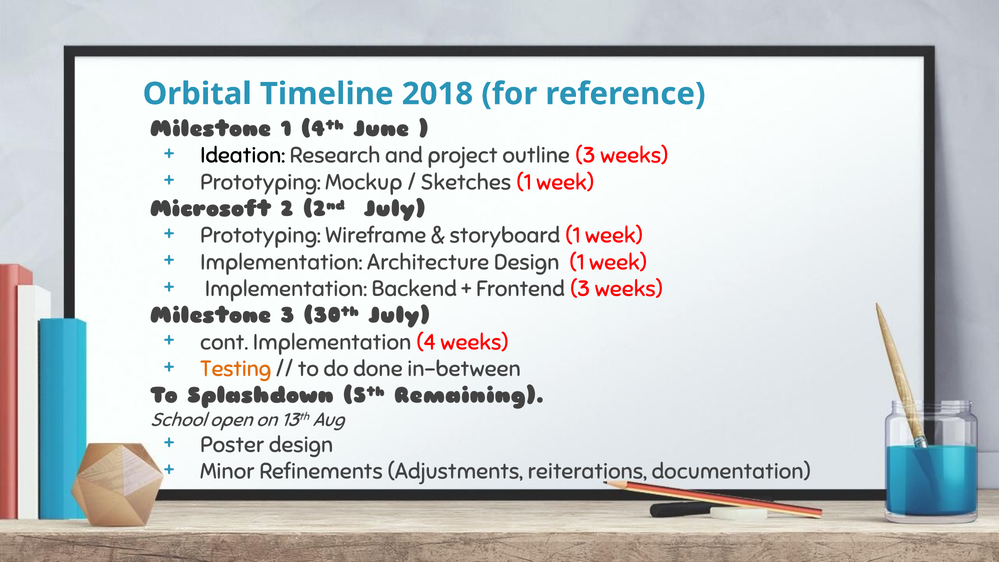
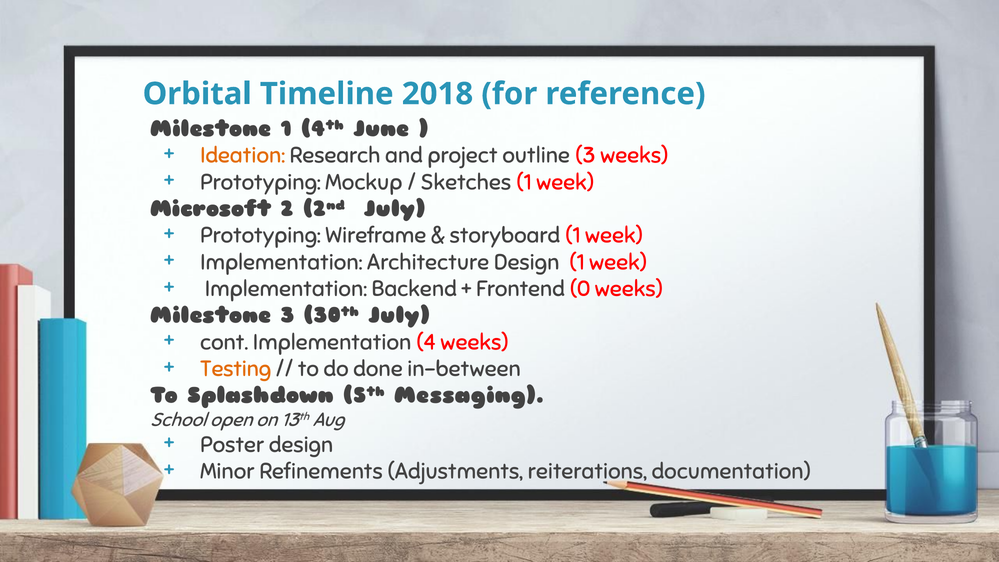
Ideation colour: black -> orange (243, 156)
Frontend 3: 3 -> 0 (580, 289)
Remaining: Remaining -> Messaging (469, 396)
